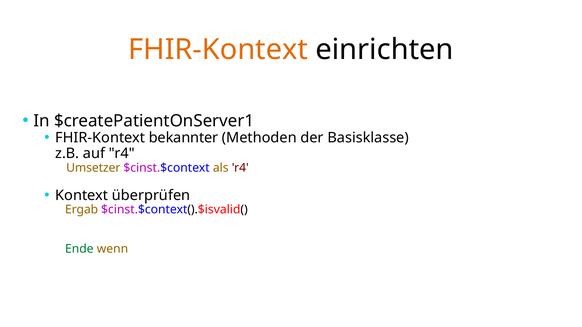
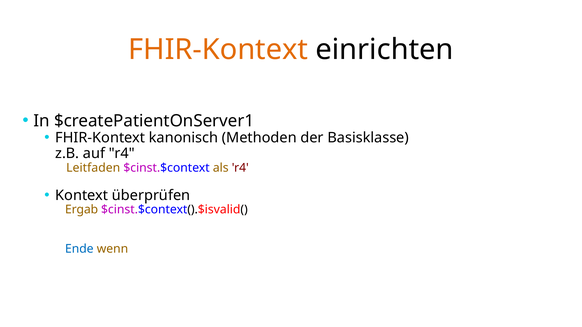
bekannter: bekannter -> kanonisch (183, 138)
Umsetzer: Umsetzer -> Leitfaden (93, 168)
Ende colour: green -> blue (79, 249)
